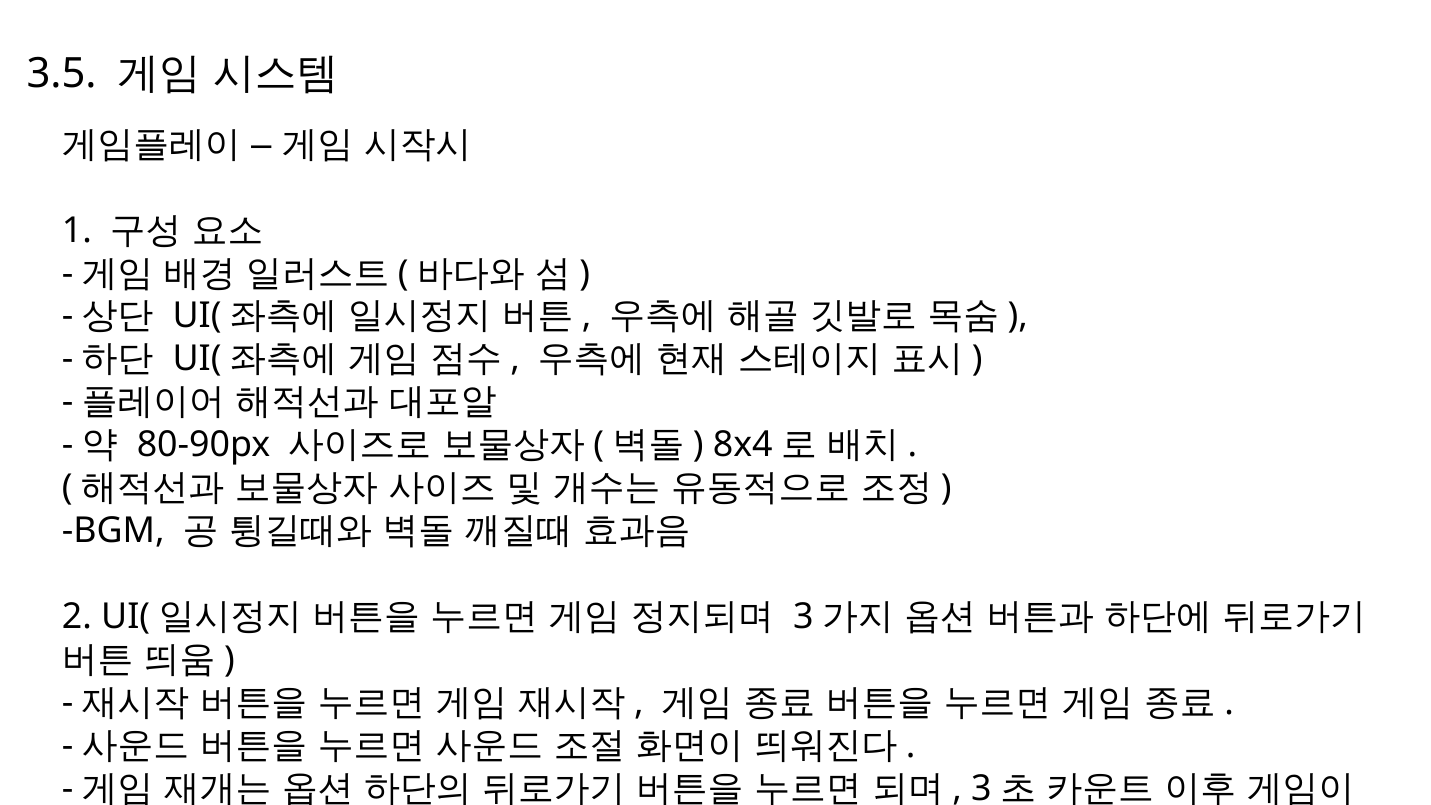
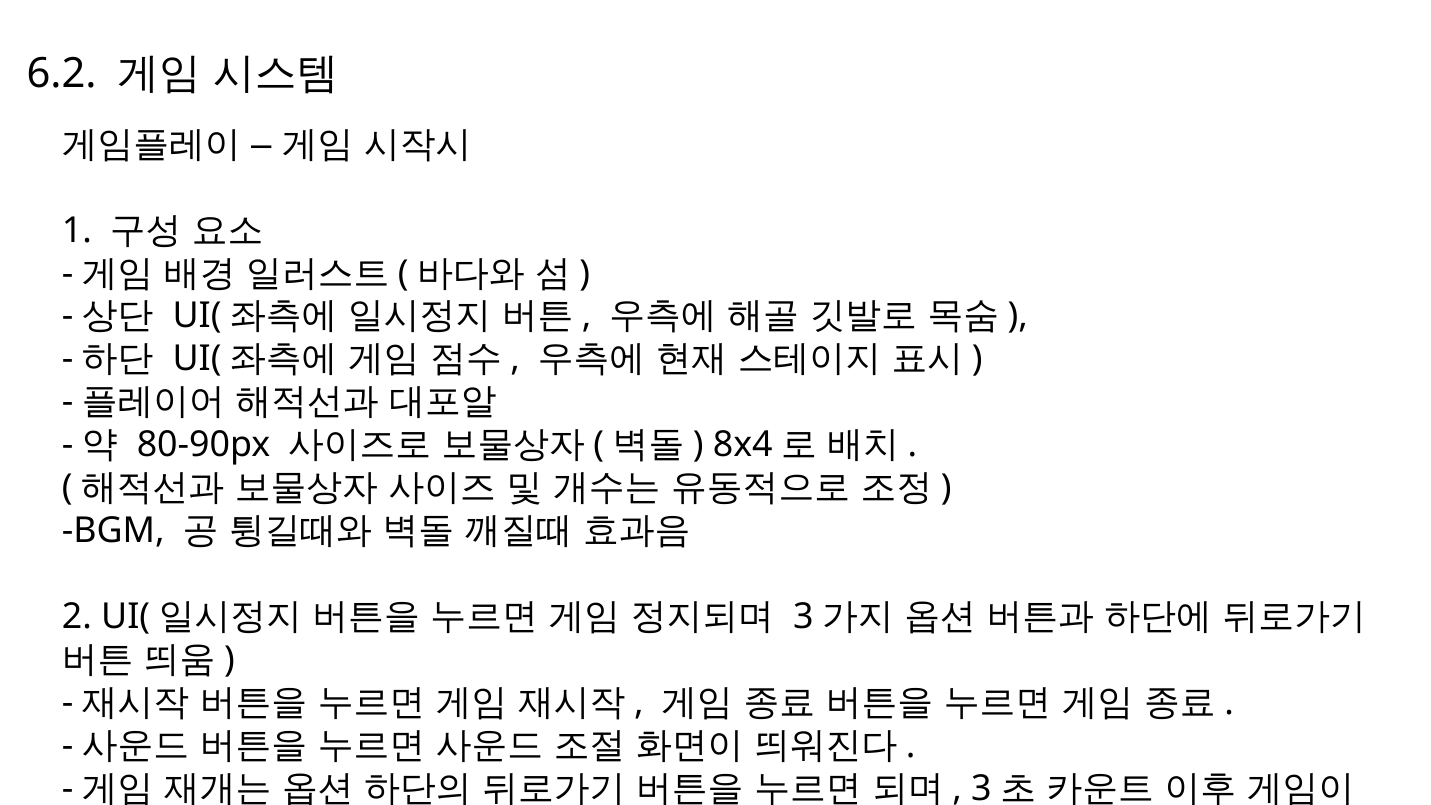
3.5: 3.5 -> 6.2 (62, 73)
